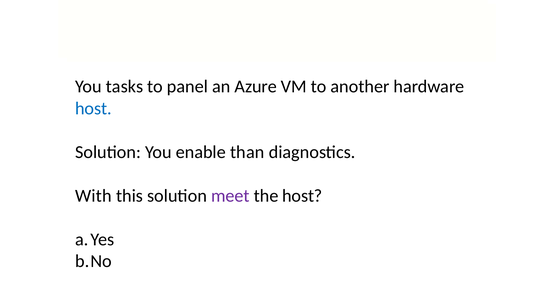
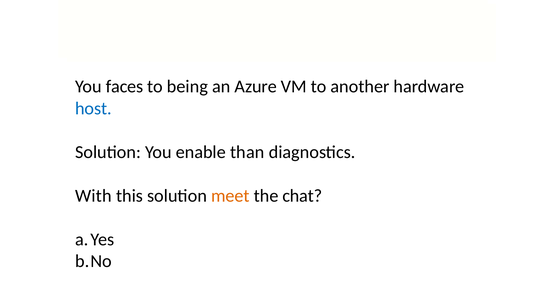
tasks: tasks -> faces (125, 87)
panel: panel -> being (187, 87)
meet colour: purple -> orange (230, 196)
the host: host -> chat (302, 196)
